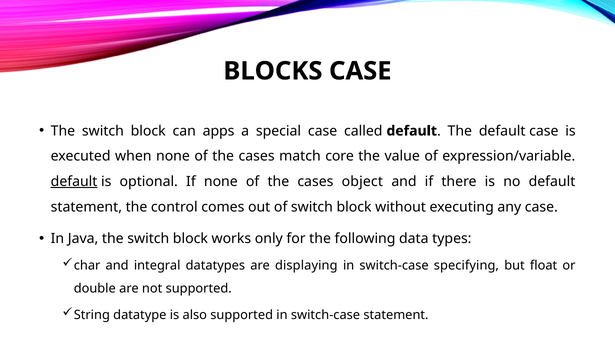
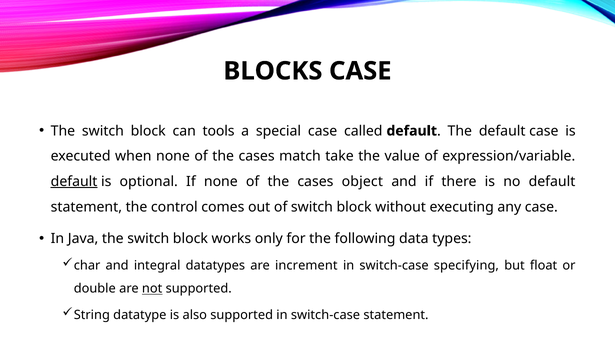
apps: apps -> tools (219, 131)
core: core -> take (340, 156)
displaying: displaying -> increment (306, 266)
not underline: none -> present (152, 289)
